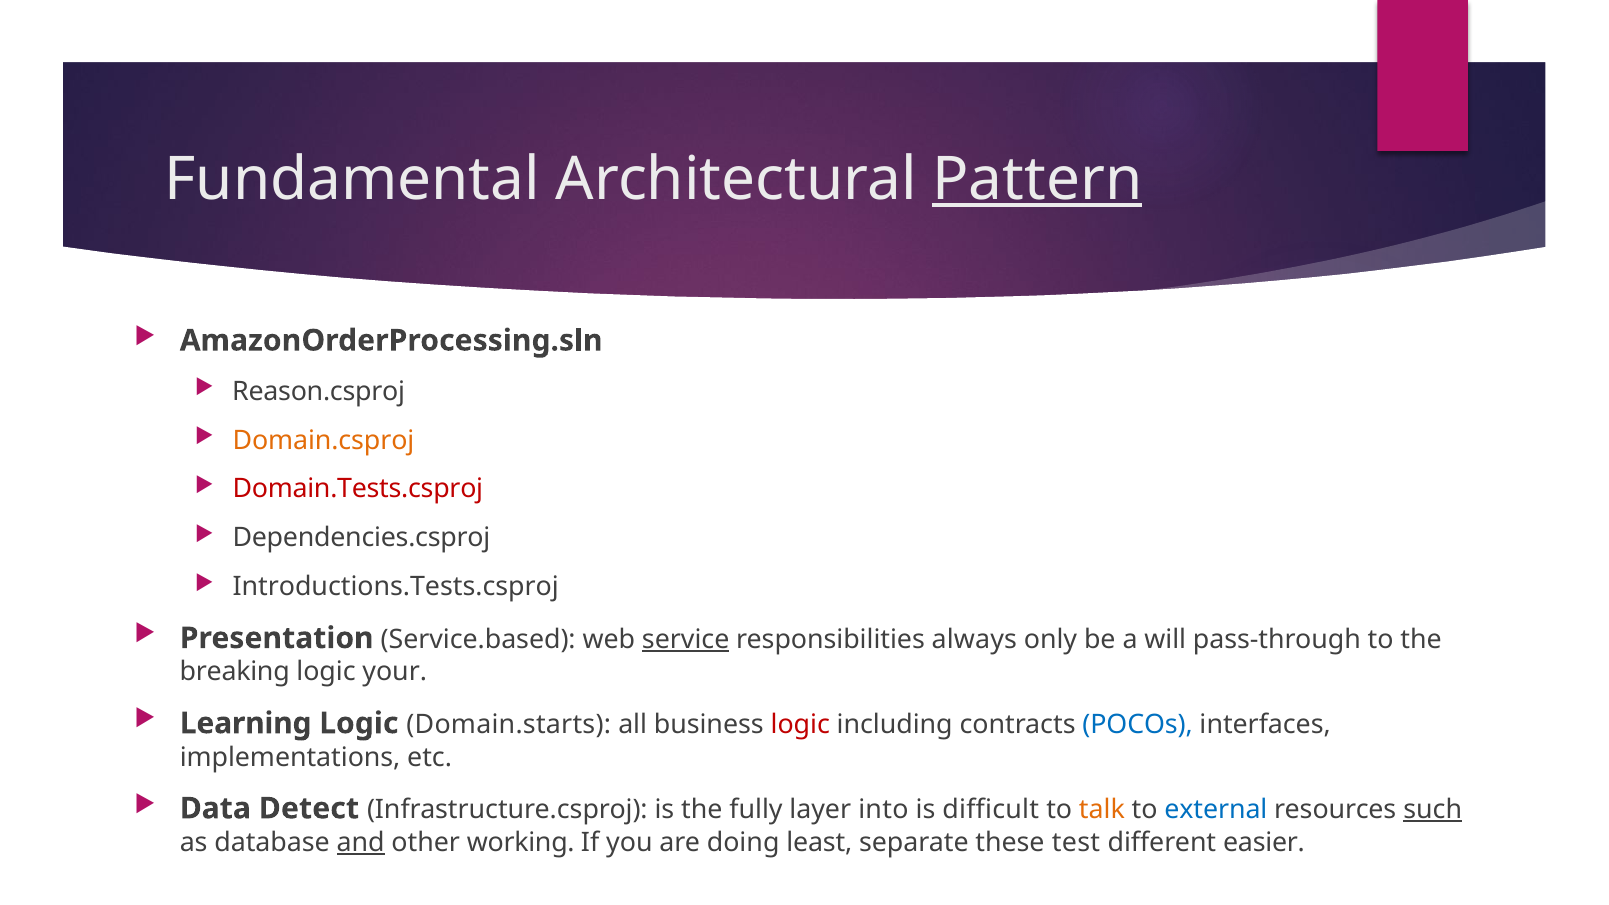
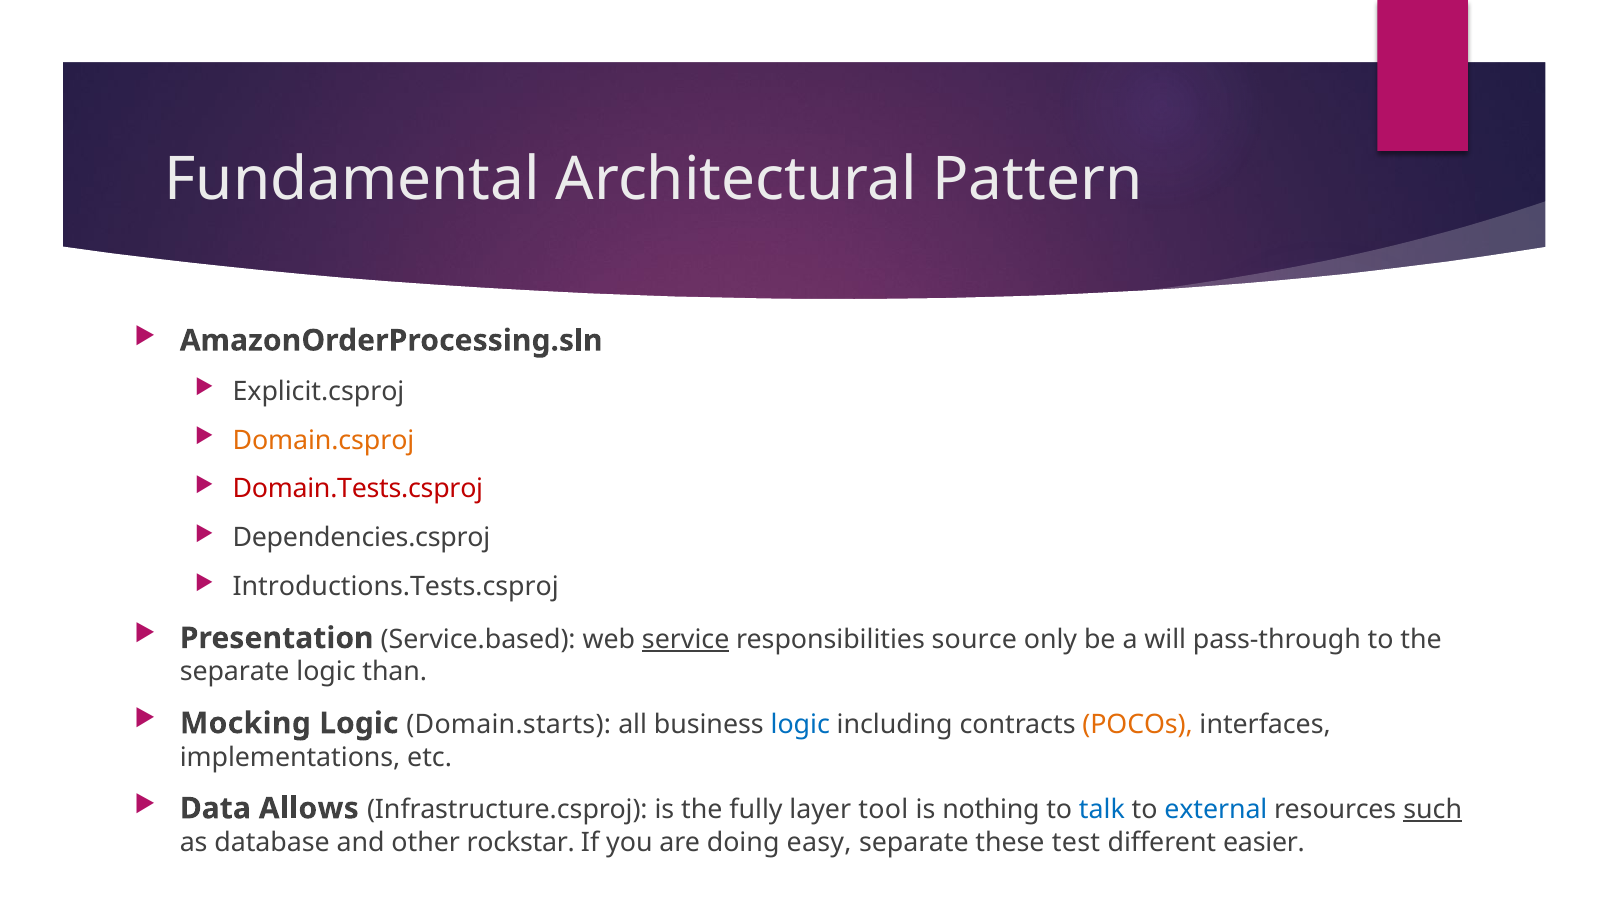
Pattern underline: present -> none (1037, 179)
Reason.csproj: Reason.csproj -> Explicit.csproj (318, 391)
always: always -> source (974, 639)
breaking: breaking -> separate (235, 672)
your: your -> than (395, 672)
Learning: Learning -> Mocking (245, 723)
logic colour: red -> blue (800, 724)
POCOs colour: blue -> orange (1138, 724)
Detect: Detect -> Allows (309, 808)
into: into -> tool (883, 810)
difficult: difficult -> nothing (991, 810)
talk colour: orange -> blue (1102, 810)
and underline: present -> none (361, 842)
working: working -> rockstar (521, 842)
least: least -> easy (819, 842)
